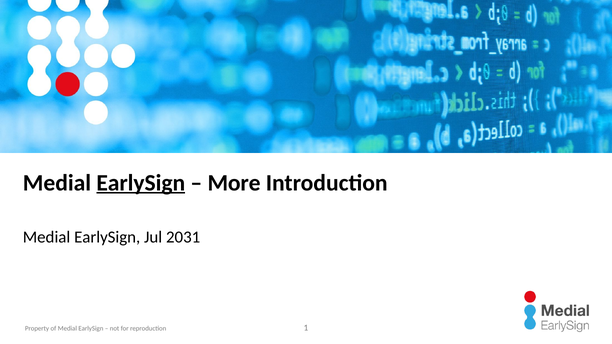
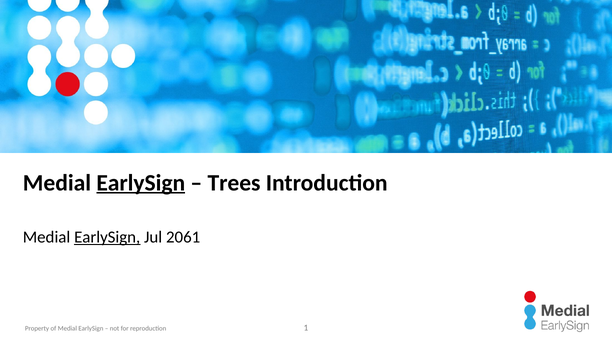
More: More -> Trees (234, 183)
EarlySign underline: none -> present (107, 237)
2031: 2031 -> 2061 (183, 237)
